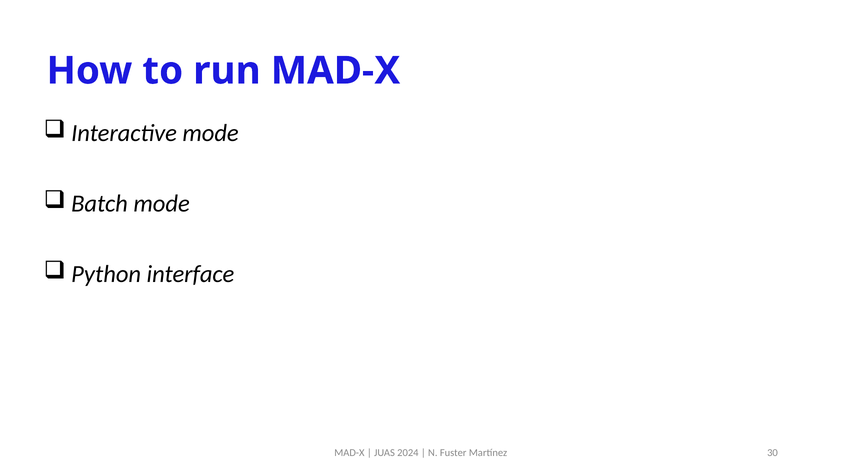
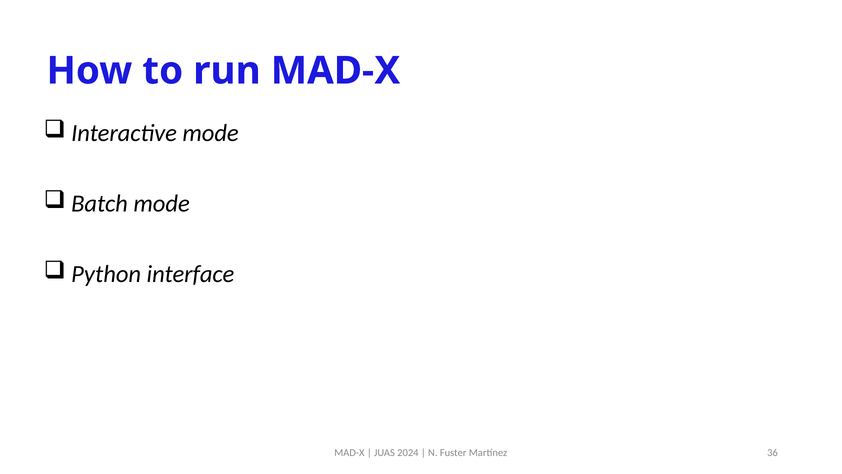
30: 30 -> 36 (772, 452)
